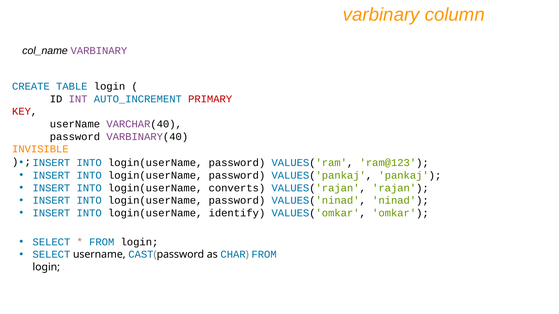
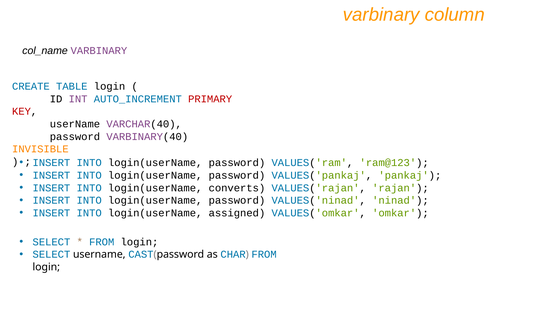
identify: identify -> assigned (237, 213)
